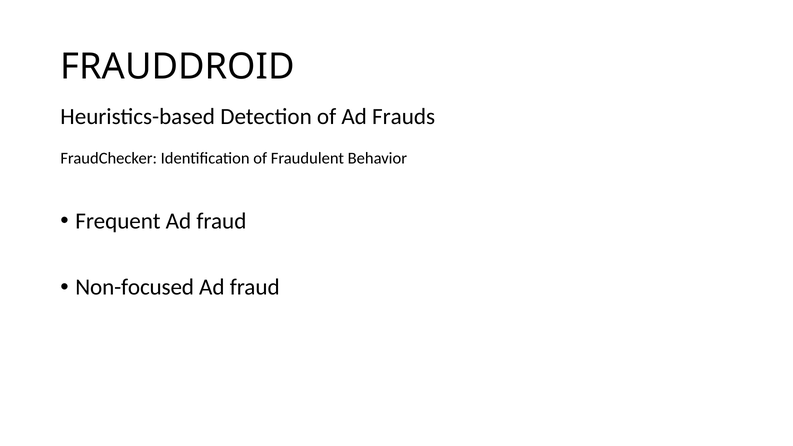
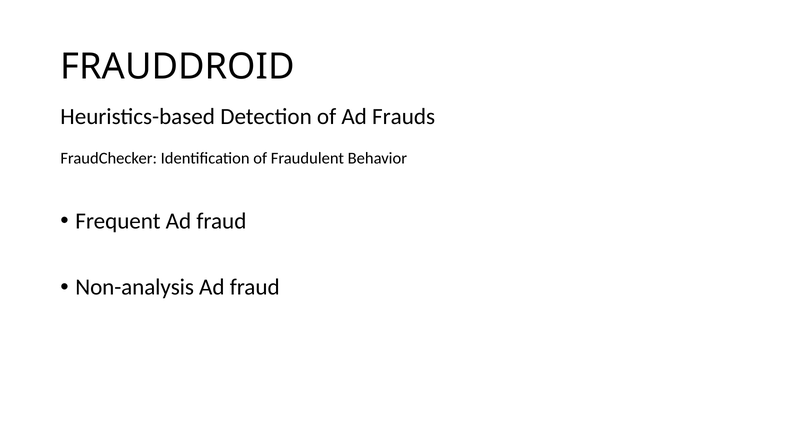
Non-focused: Non-focused -> Non-analysis (135, 287)
